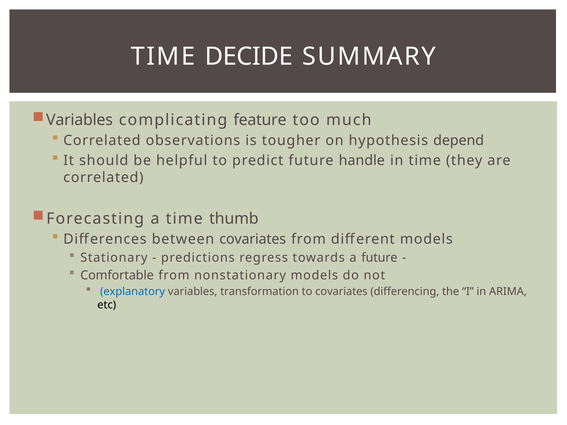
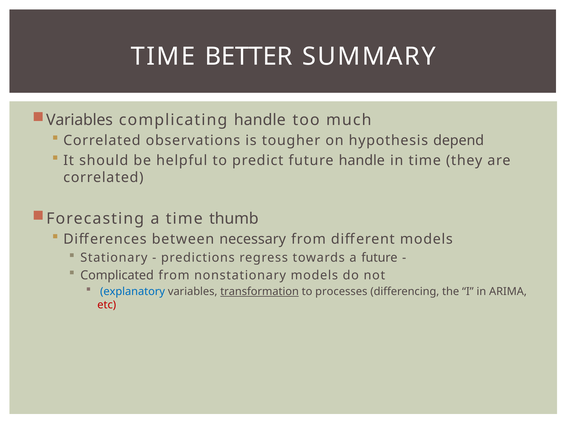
DECIDE: DECIDE -> BETTER (249, 56)
complicating feature: feature -> handle (260, 120)
between covariates: covariates -> necessary (253, 239)
Comfortable: Comfortable -> Complicated (117, 275)
transformation underline: none -> present (260, 292)
to covariates: covariates -> processes (341, 292)
etc colour: black -> red (107, 305)
